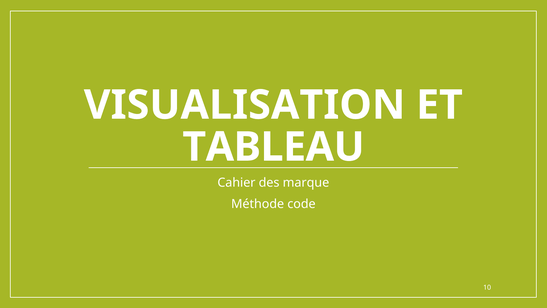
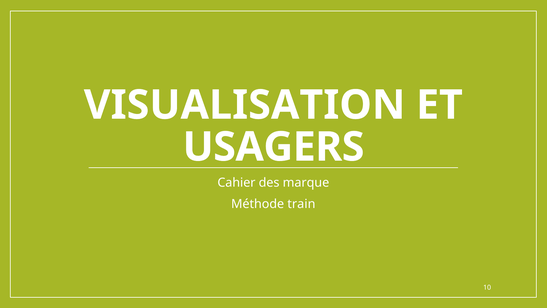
TABLEAU: TABLEAU -> USAGERS (274, 147)
code: code -> train (301, 204)
